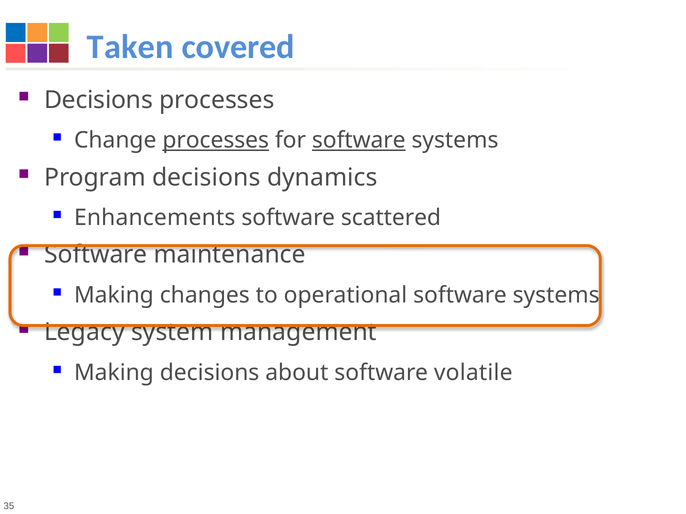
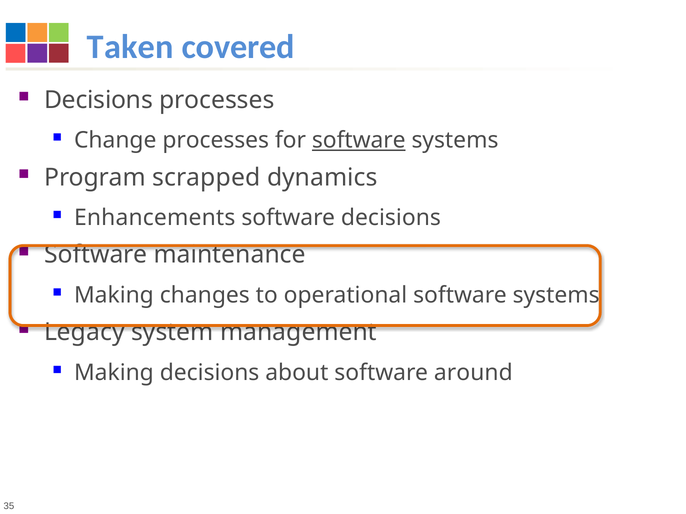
processes underline: present -> none (216, 140)
Program decisions: decisions -> scrapped (206, 178)
software scattered: scattered -> decisions (391, 218)
volatile: volatile -> around (473, 373)
